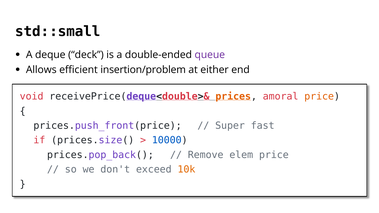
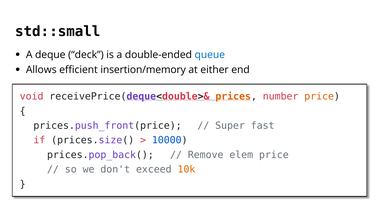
queue colour: purple -> blue (210, 55)
insertion/problem: insertion/problem -> insertion/memory (143, 70)
amoral: amoral -> number (281, 97)
